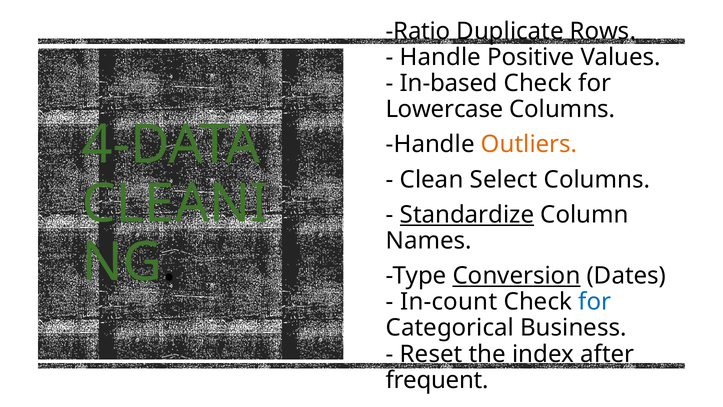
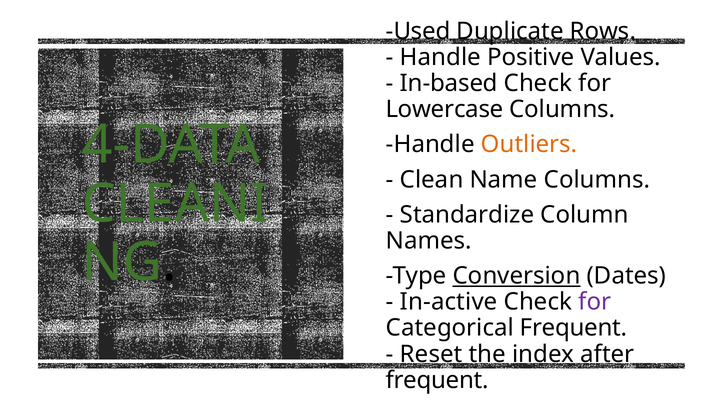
Ratio: Ratio -> Used (418, 31)
Select: Select -> Name (504, 179)
Standardize underline: present -> none (467, 215)
In-count: In-count -> In-active (449, 302)
for colour: blue -> purple (595, 302)
Categorical Business: Business -> Frequent (574, 328)
